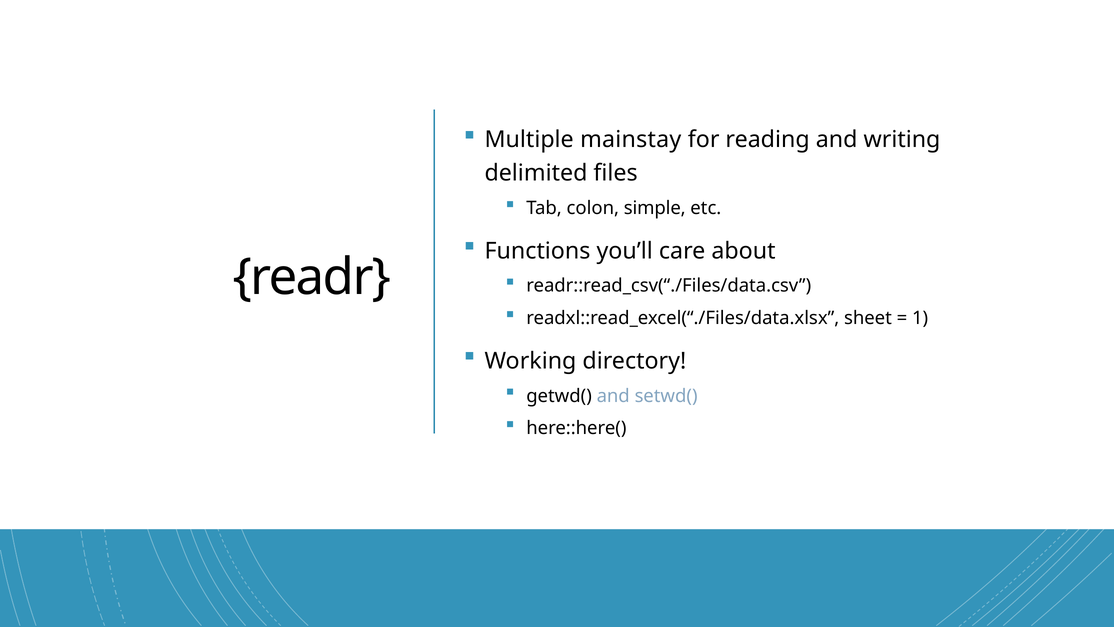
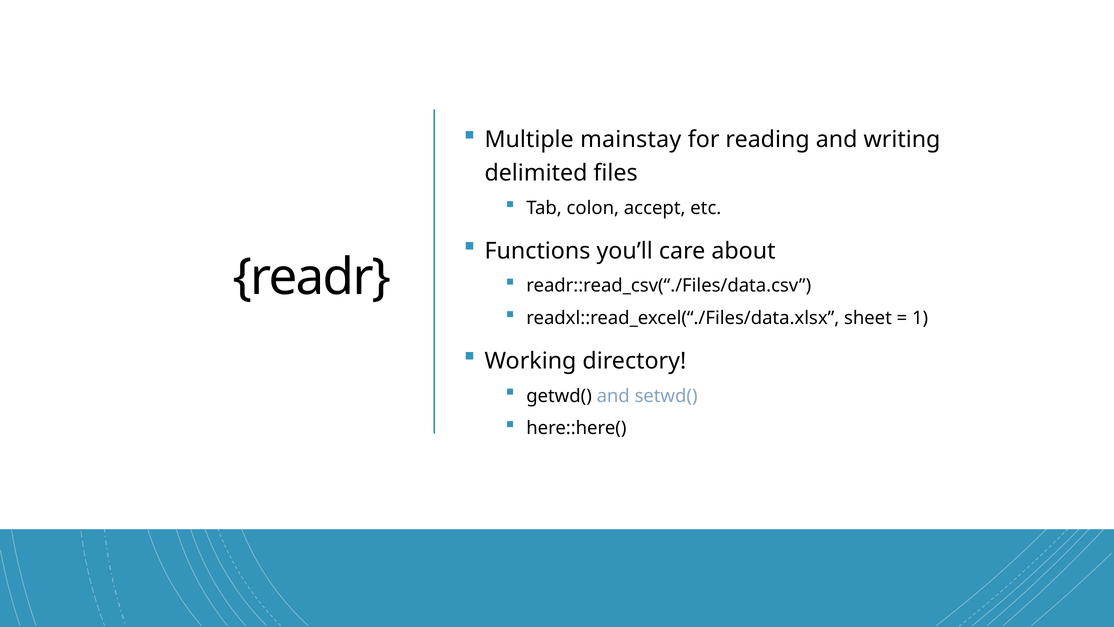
simple: simple -> accept (655, 208)
